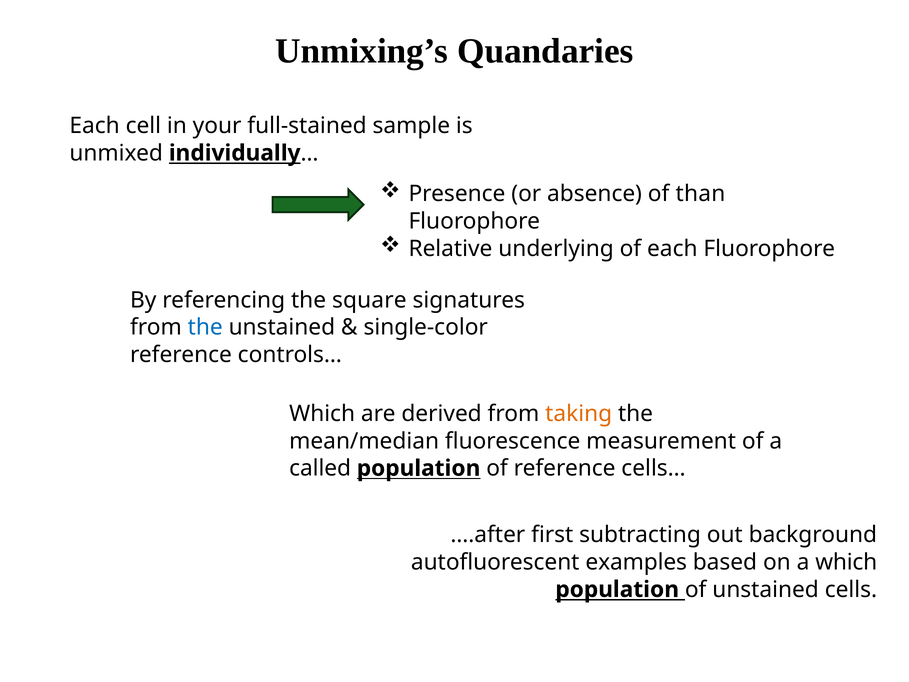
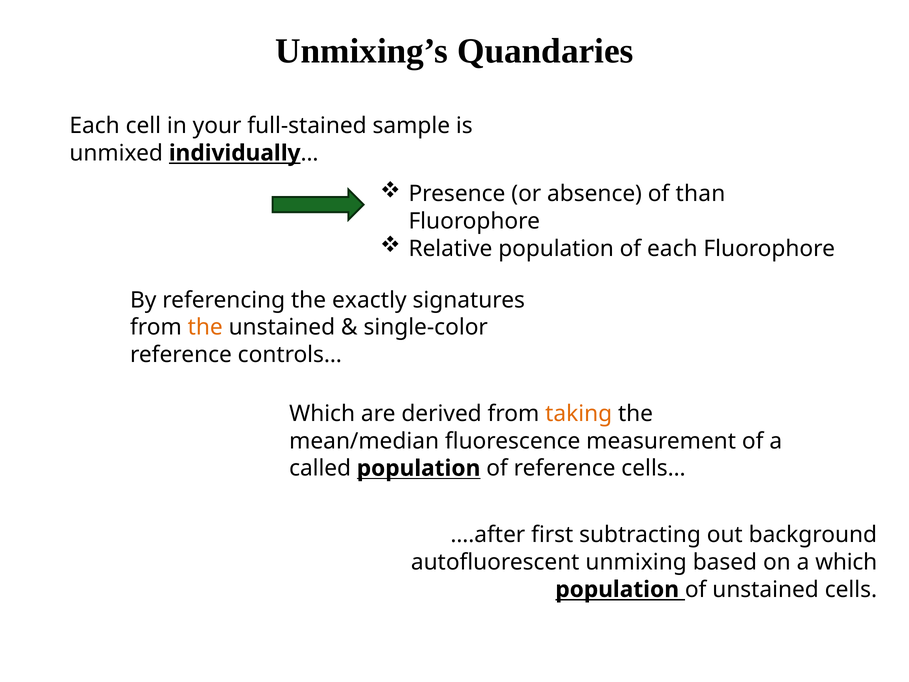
Relative underlying: underlying -> population (556, 248)
square: square -> exactly (369, 300)
the colour: blue -> orange (205, 327)
examples: examples -> unmixing (636, 562)
